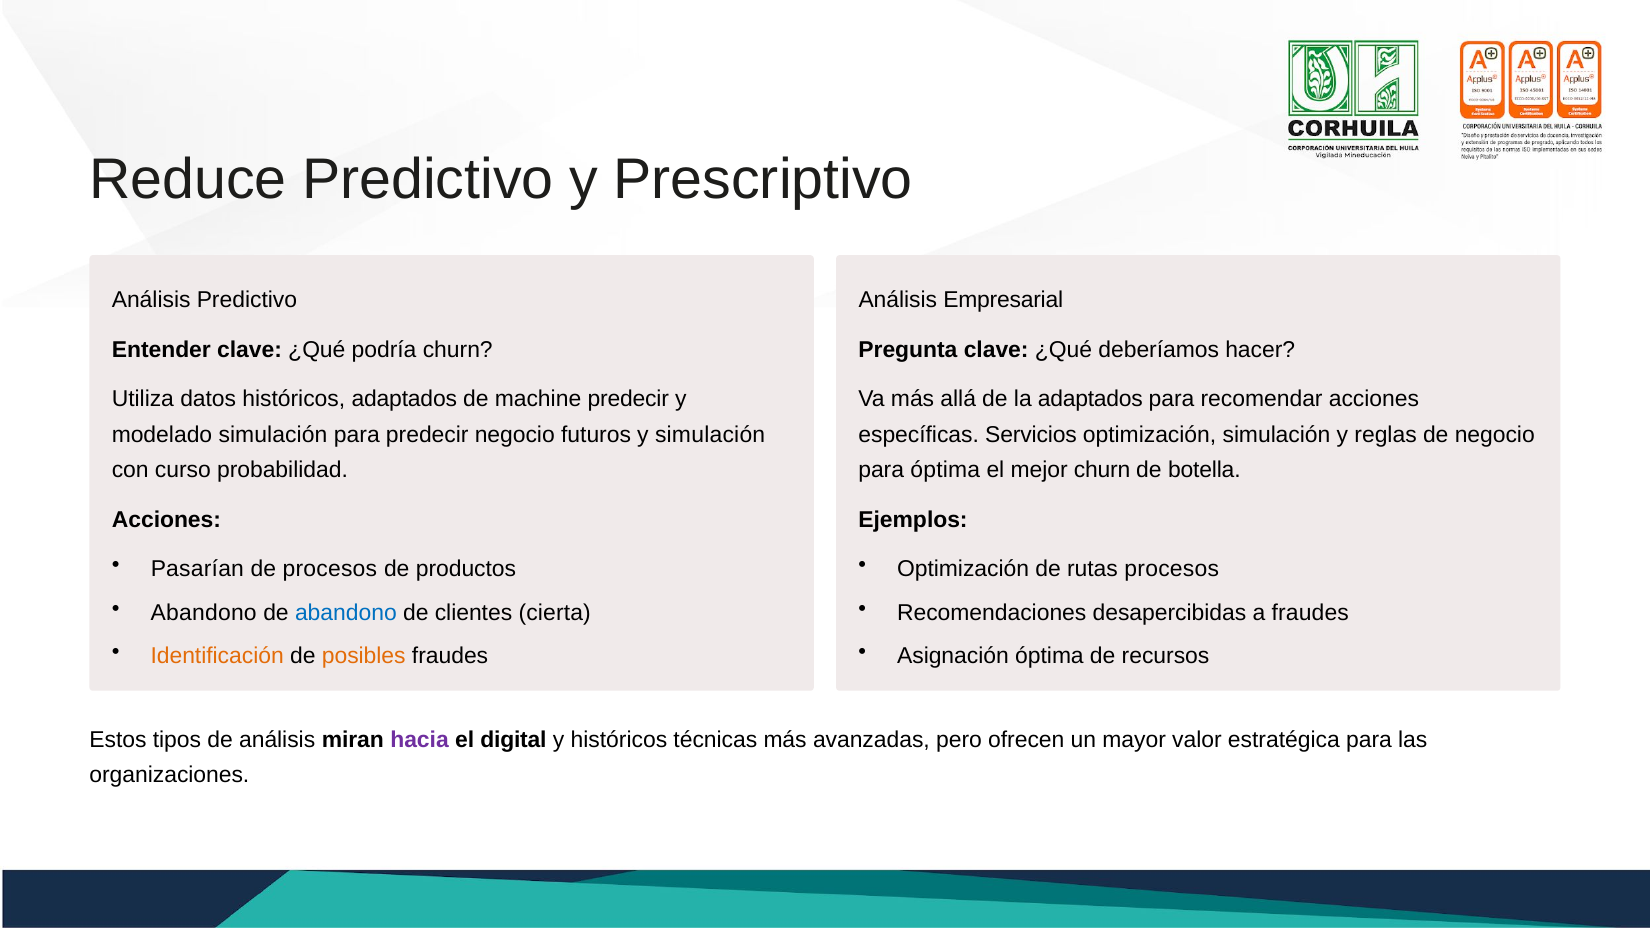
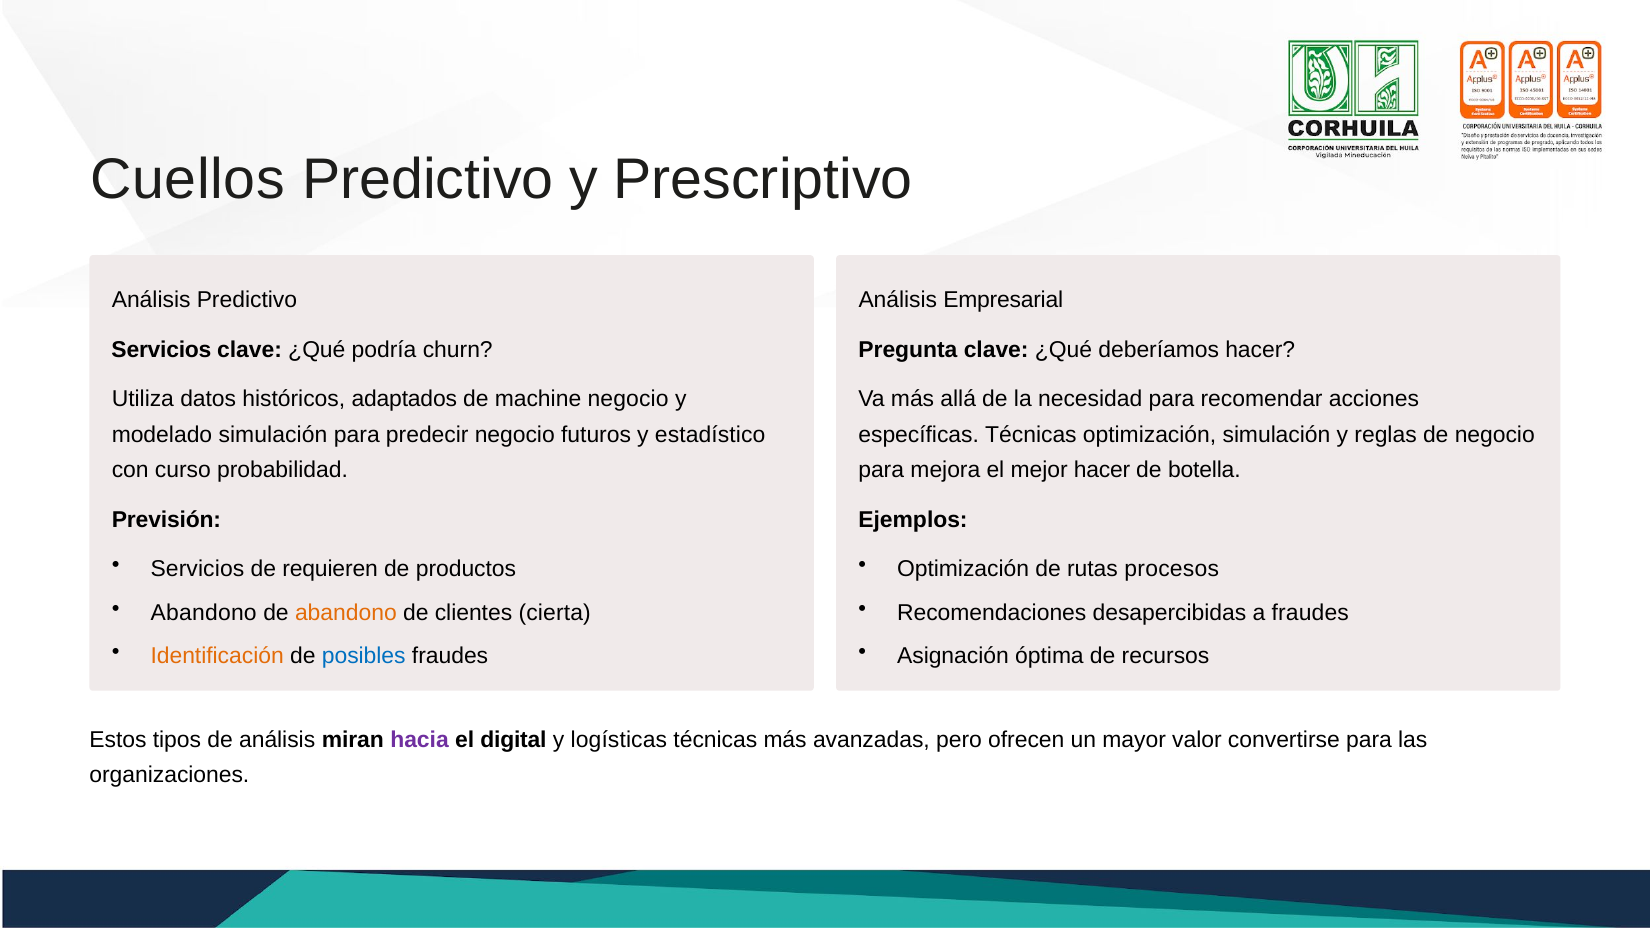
Reduce: Reduce -> Cuellos (188, 180)
Entender: Entender -> Servicios (161, 350)
machine predecir: predecir -> negocio (628, 399)
la adaptados: adaptados -> necesidad (1090, 399)
y simulación: simulación -> estadístico (710, 435)
específicas Servicios: Servicios -> Técnicas (1031, 435)
para óptima: óptima -> mejora (945, 470)
mejor churn: churn -> hacer (1102, 470)
Acciones: Acciones -> Previsión (166, 520)
Pasarían: Pasarían -> Servicios (197, 569)
de procesos: procesos -> requieren (330, 569)
abandono colour: blue -> orange (346, 613)
posibles colour: orange -> blue (364, 656)
y históricos: históricos -> logísticas (619, 740)
estratégica: estratégica -> convertirse (1284, 740)
